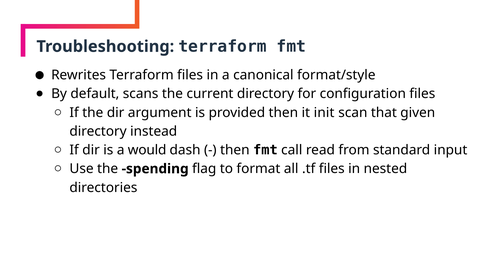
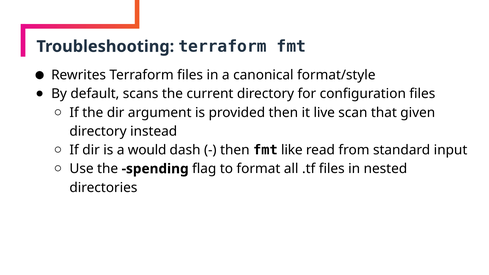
init: init -> live (324, 113)
call: call -> like (292, 150)
